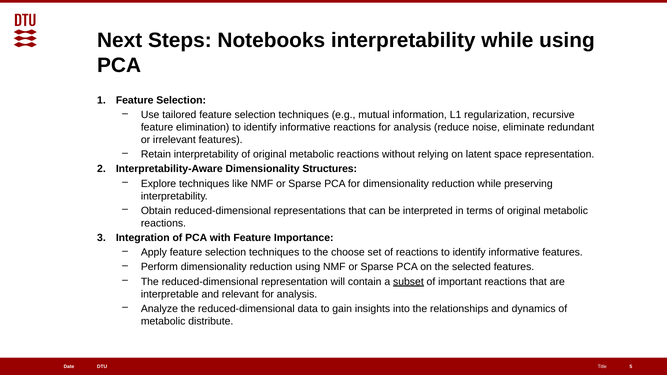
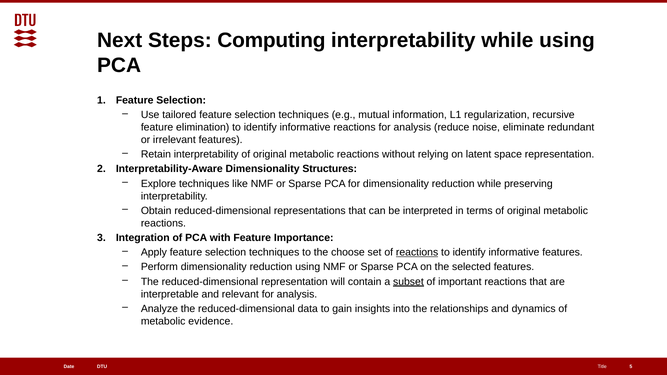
Notebooks: Notebooks -> Computing (271, 40)
reactions underline: none -> present (417, 253)
distribute: distribute -> evidence (211, 321)
